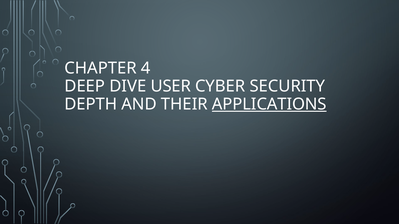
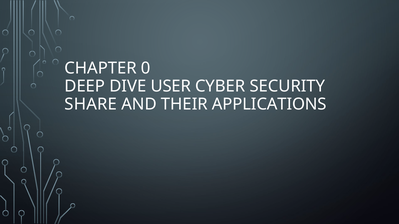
4: 4 -> 0 (146, 68)
DEPTH: DEPTH -> SHARE (91, 104)
APPLICATIONS underline: present -> none (269, 104)
